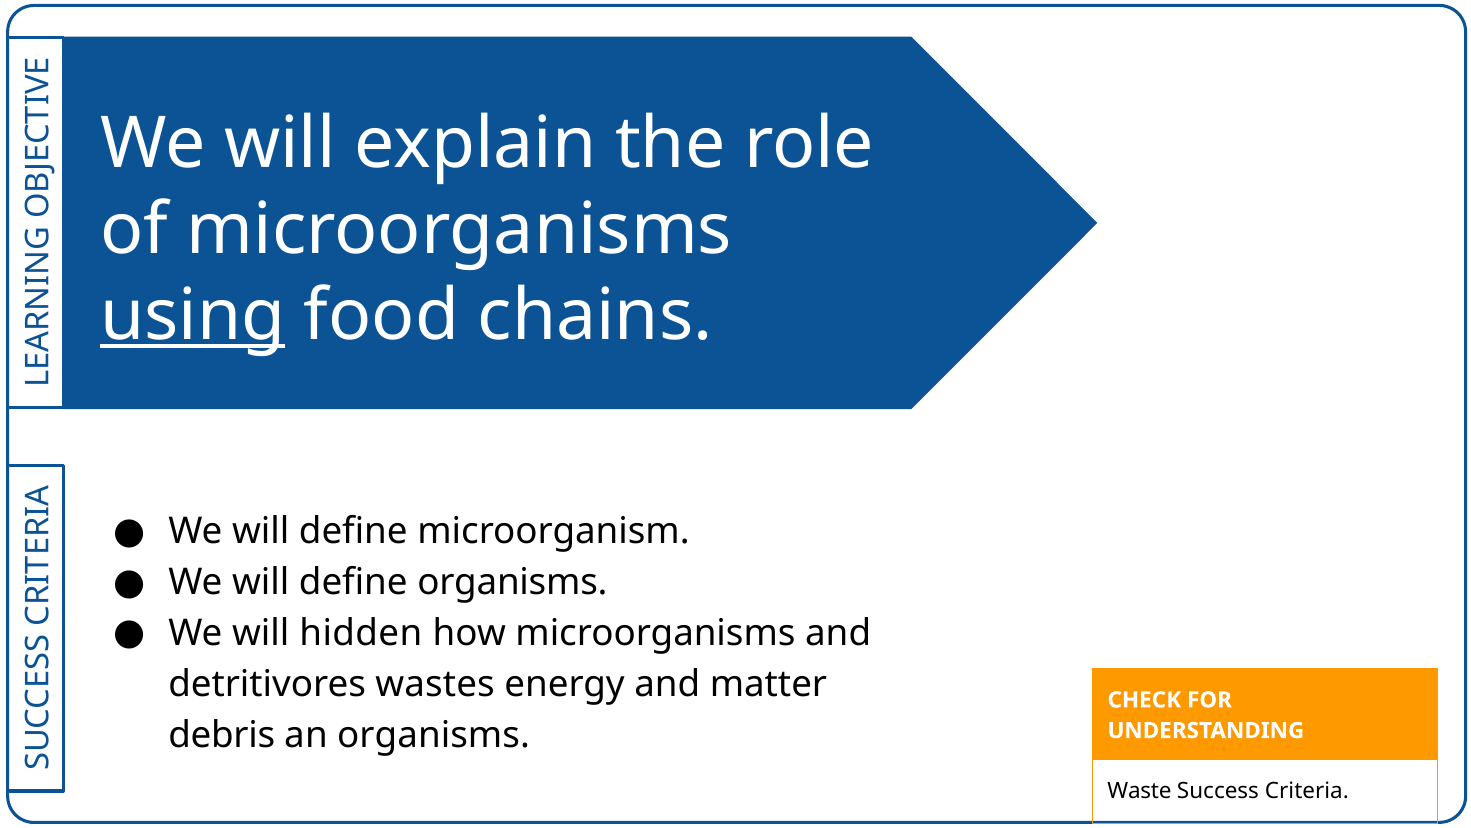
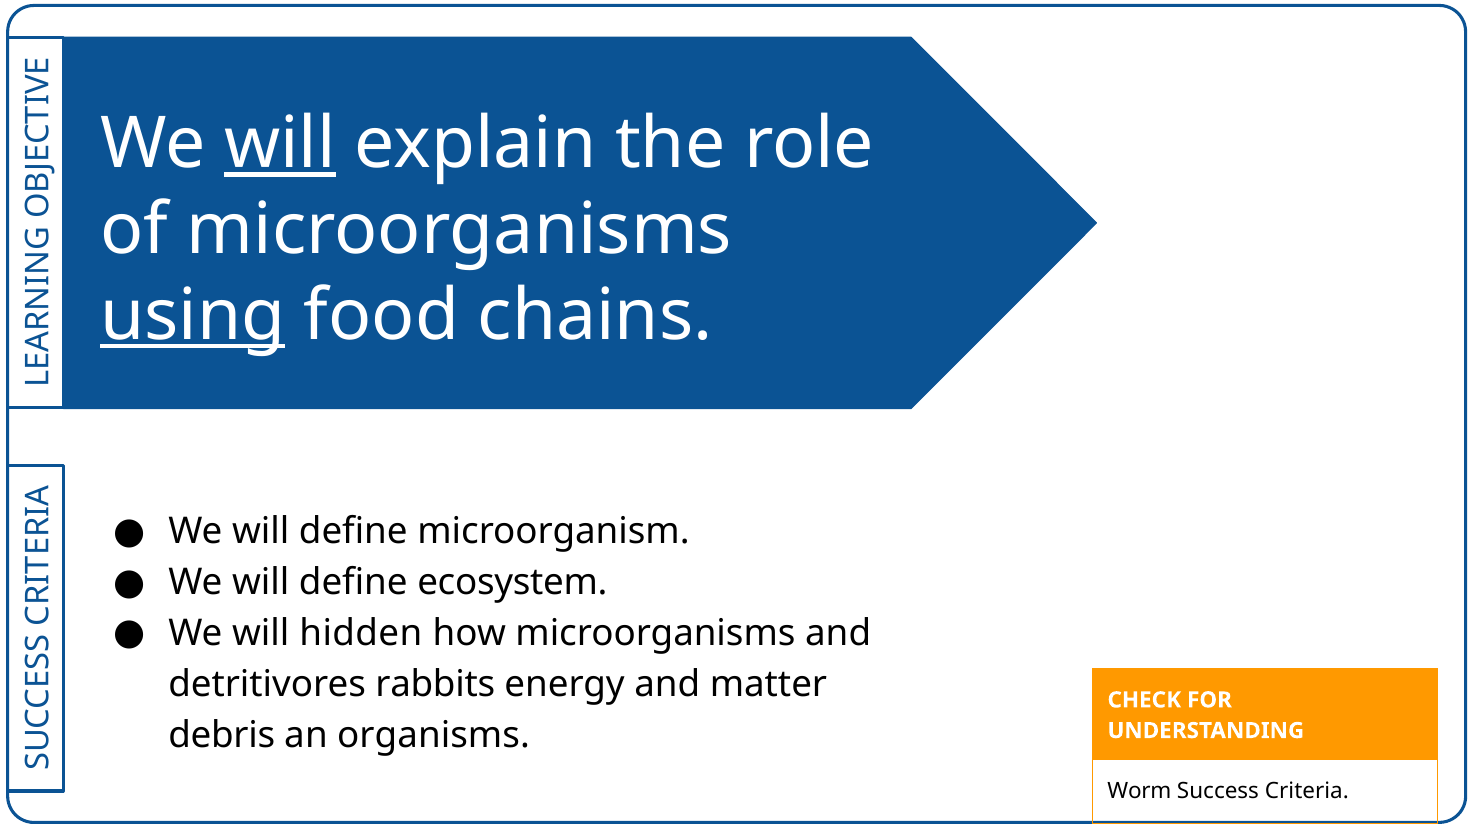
will underline: none -> present (280, 144)
define organisms: organisms -> ecosystem (512, 582)
wastes: wastes -> rabbits (435, 684)
Waste: Waste -> Worm (1139, 790)
